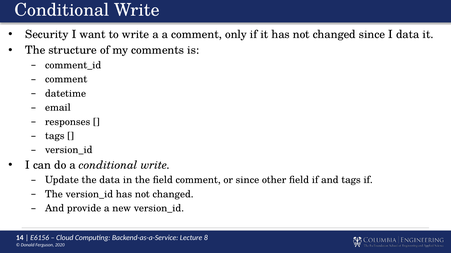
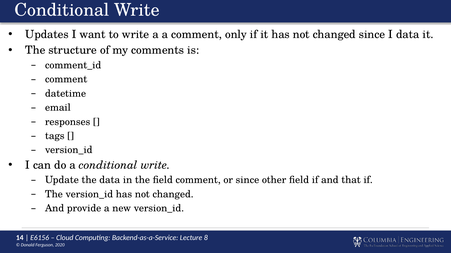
Security: Security -> Updates (47, 35)
and tags: tags -> that (351, 180)
